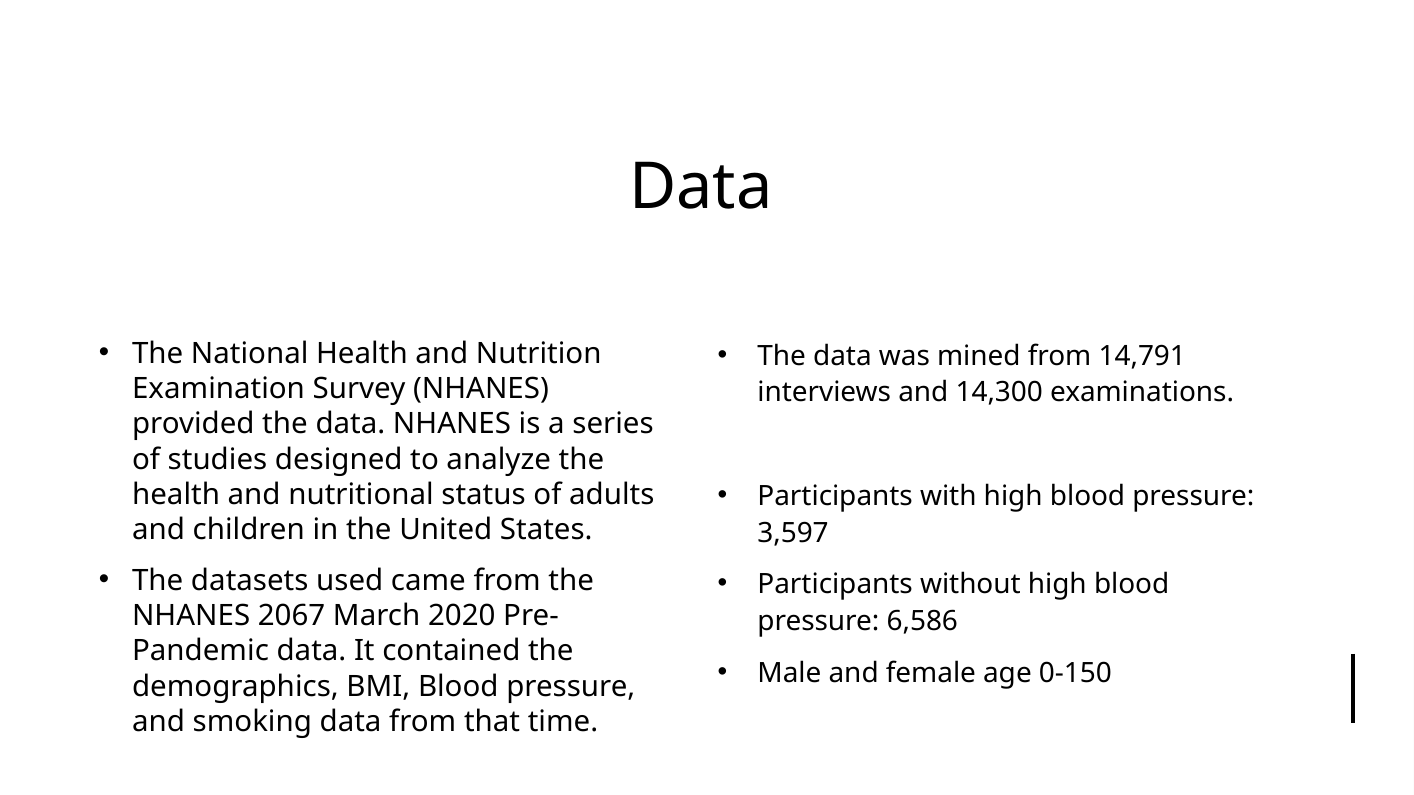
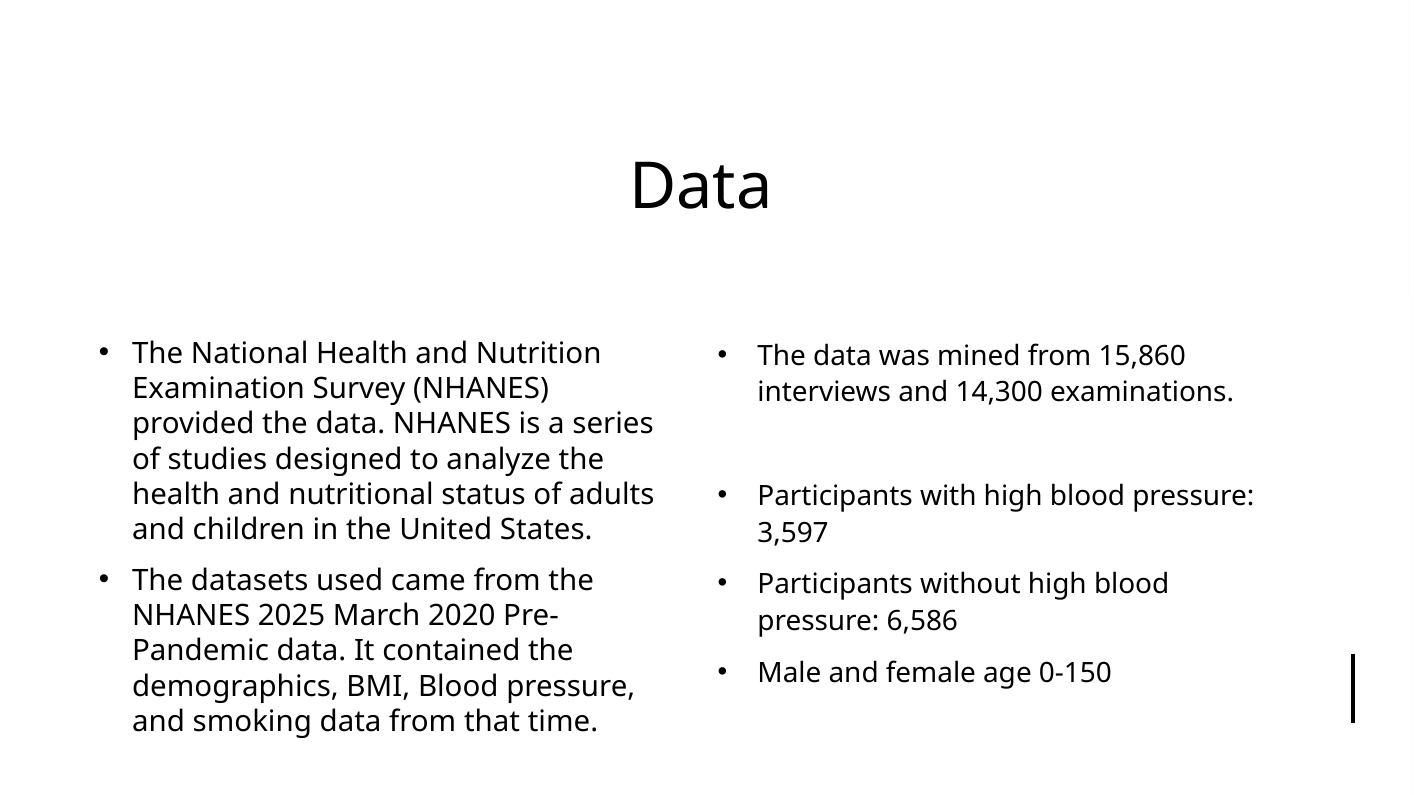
14,791: 14,791 -> 15,860 (1142, 356)
2067: 2067 -> 2025 (292, 616)
